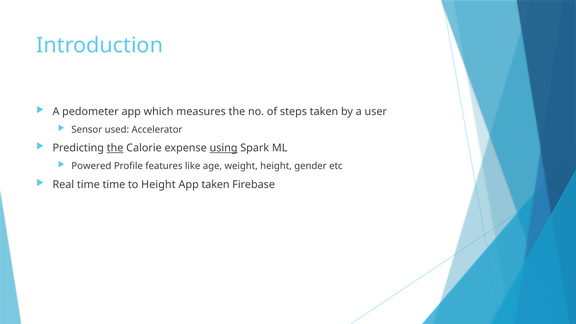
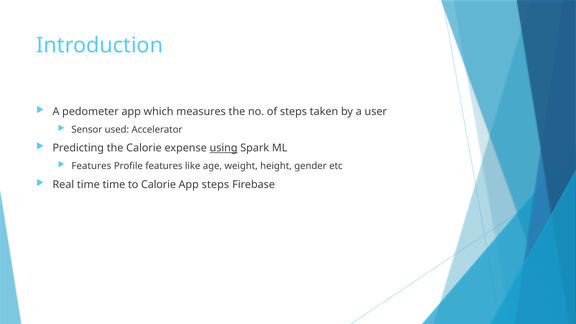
the underline: present -> none (115, 148)
Powered: Powered -> Features (91, 166)
to Height: Height -> Calorie (158, 184)
App taken: taken -> steps (215, 184)
